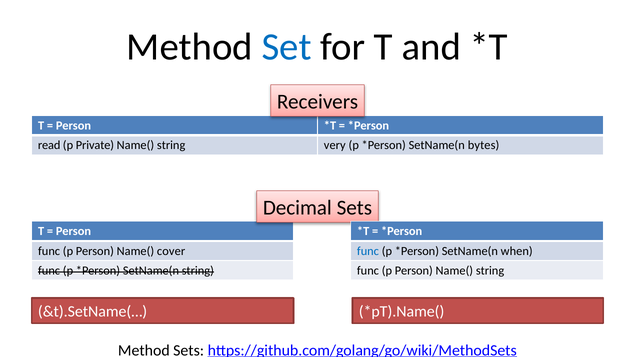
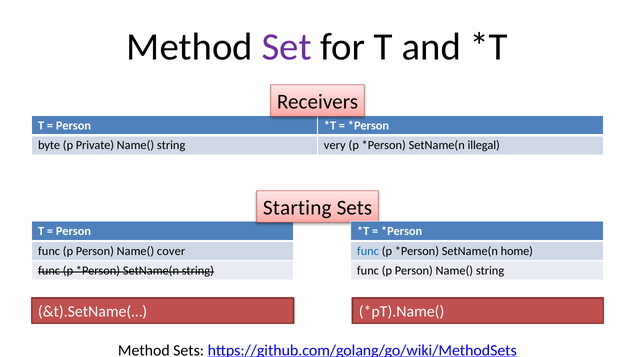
Set colour: blue -> purple (287, 47)
read: read -> byte (49, 145)
bytes: bytes -> illegal (484, 145)
Decimal: Decimal -> Starting (297, 208)
when: when -> home (517, 251)
